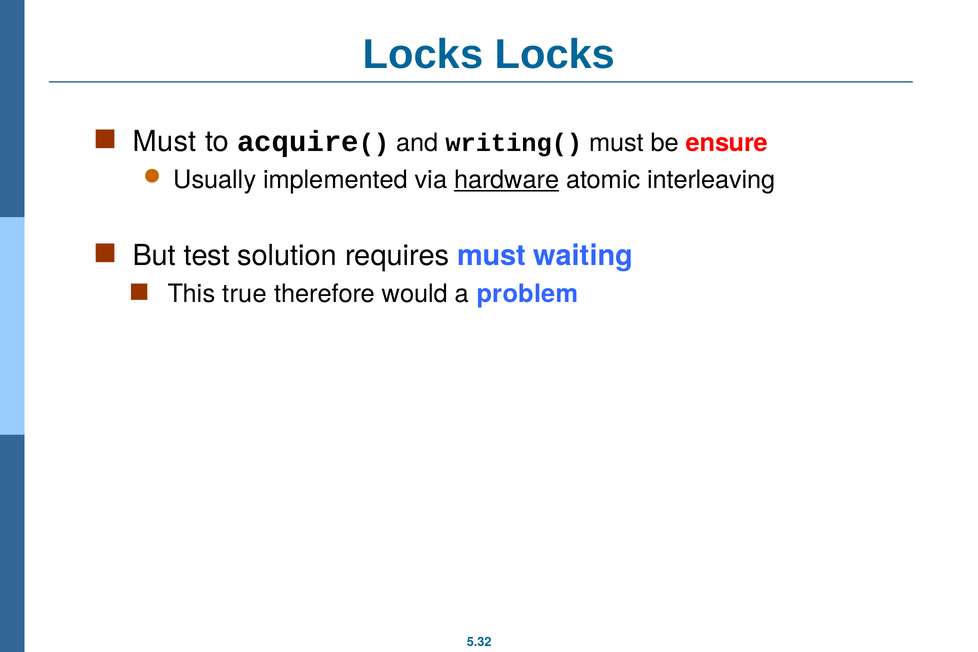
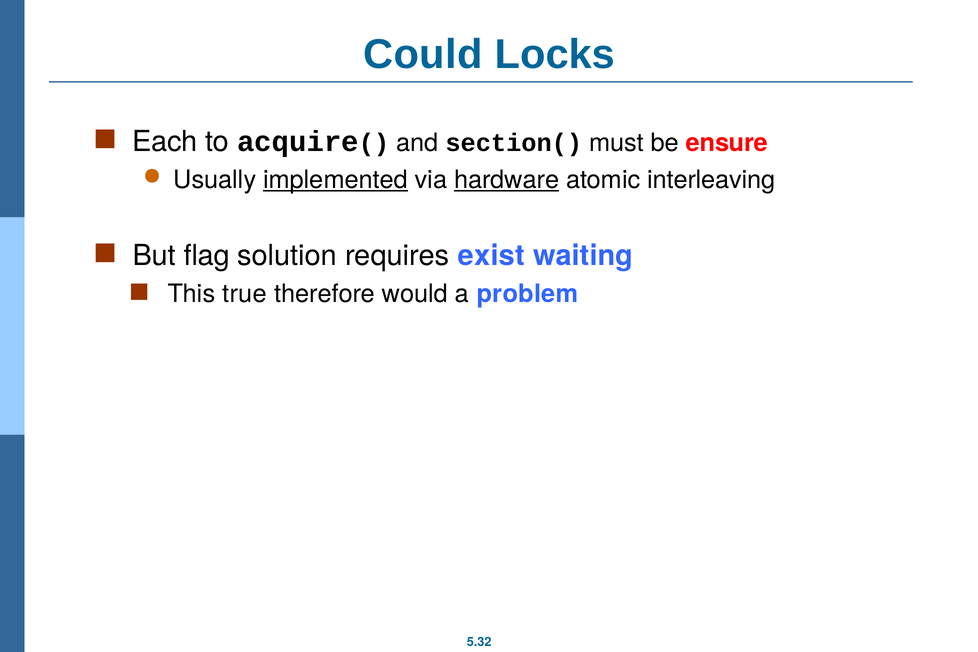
Locks: Locks -> Could (423, 54)
Must: Must -> Each (165, 142)
writing(: writing( -> section( (514, 143)
implemented underline: none -> present (336, 180)
test: test -> flag (207, 256)
requires must: must -> exist (491, 256)
